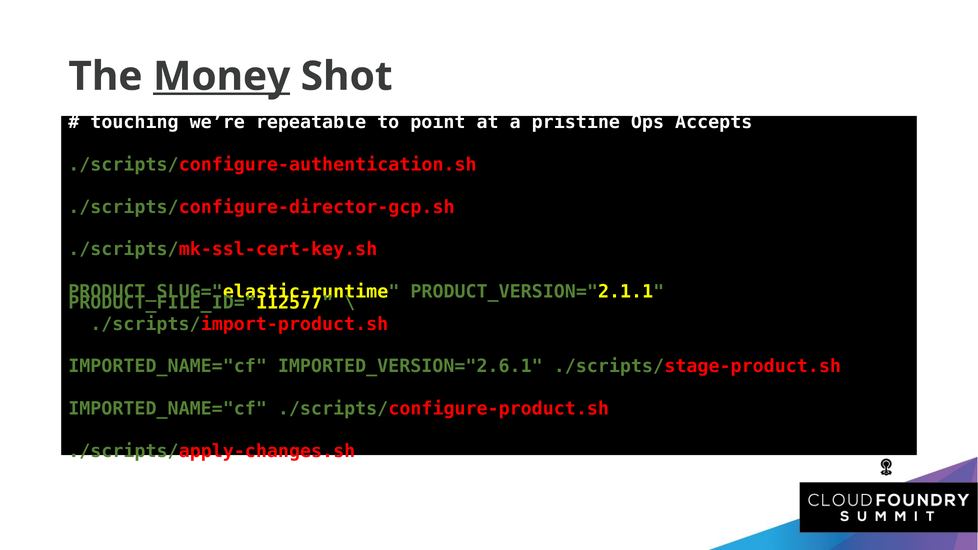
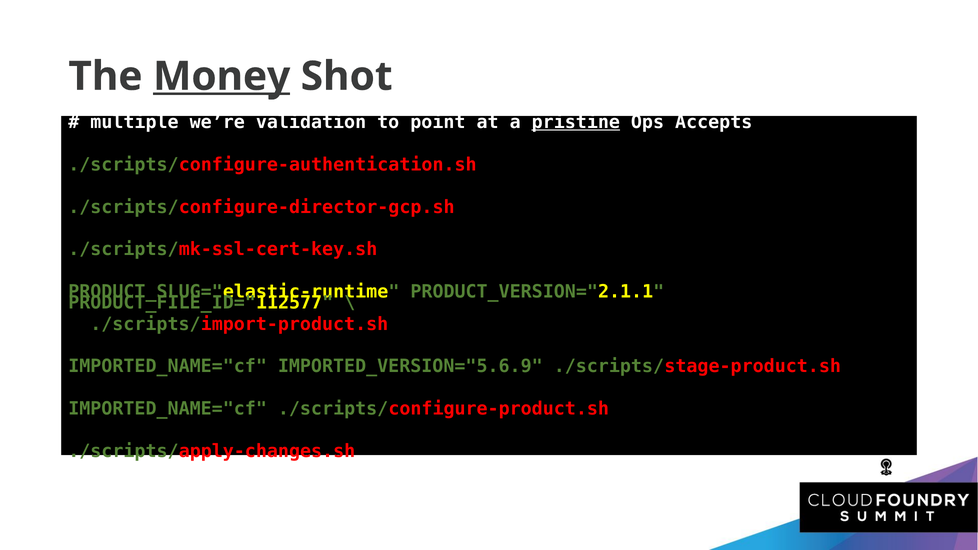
touching: touching -> multiple (134, 122)
repeatable: repeatable -> validation (311, 122)
pristine underline: none -> present (576, 122)
IMPORTED_VERSION="2.6.1: IMPORTED_VERSION="2.6.1 -> IMPORTED_VERSION="5.6.9 (410, 366)
